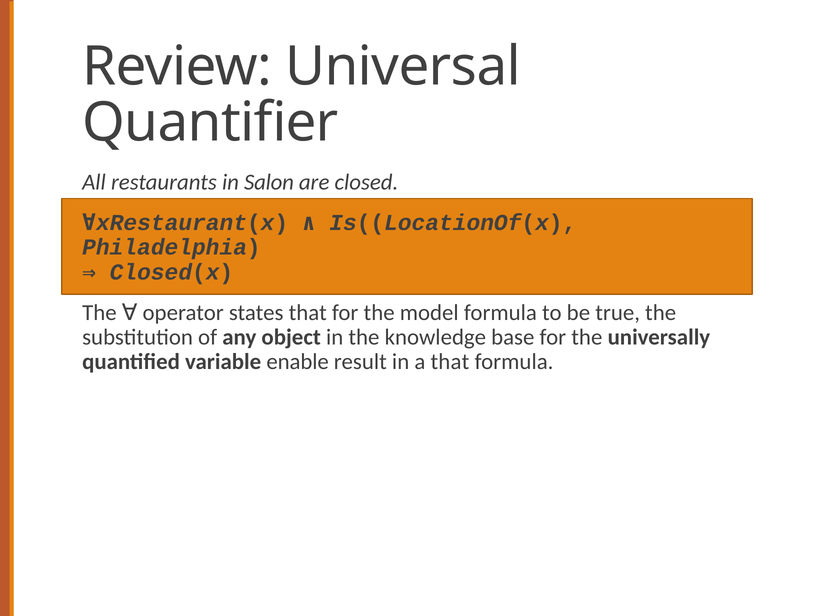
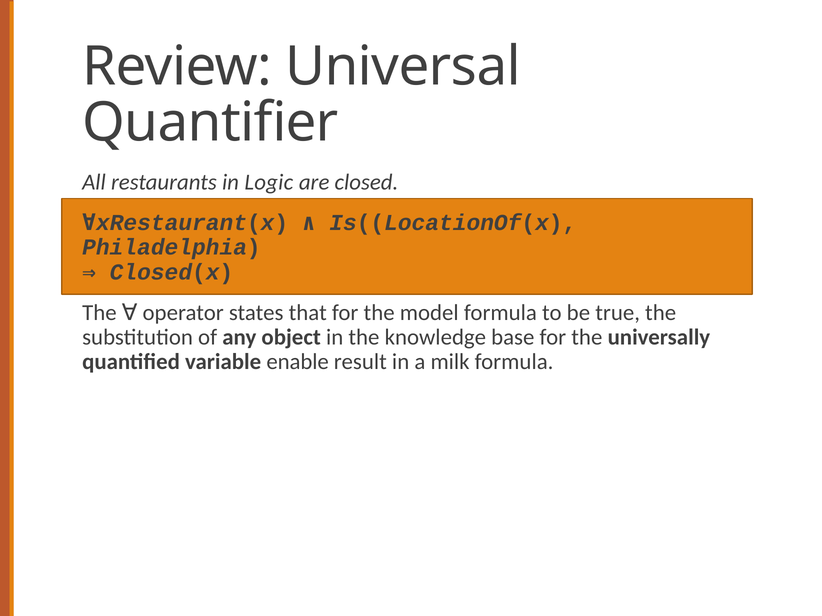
Salon: Salon -> Logic (269, 182)
a that: that -> milk (450, 362)
